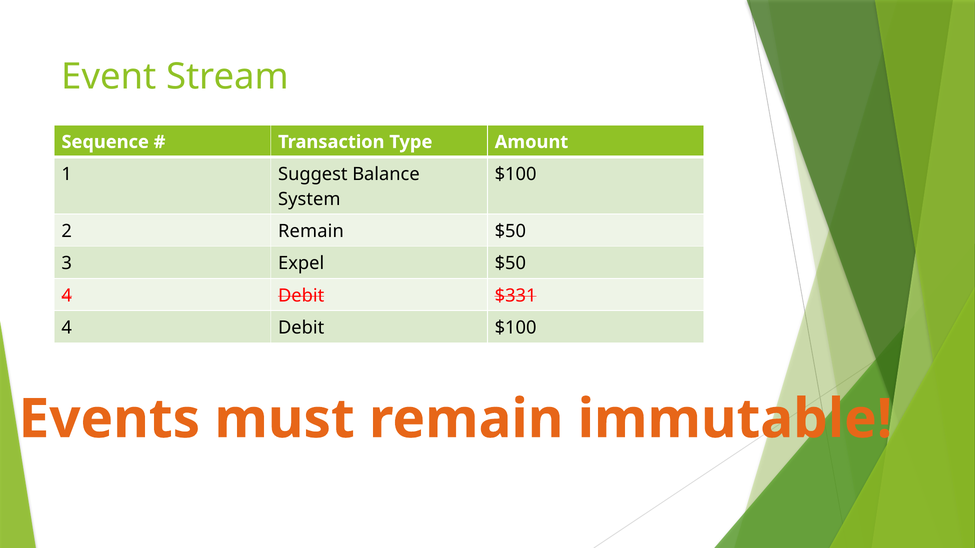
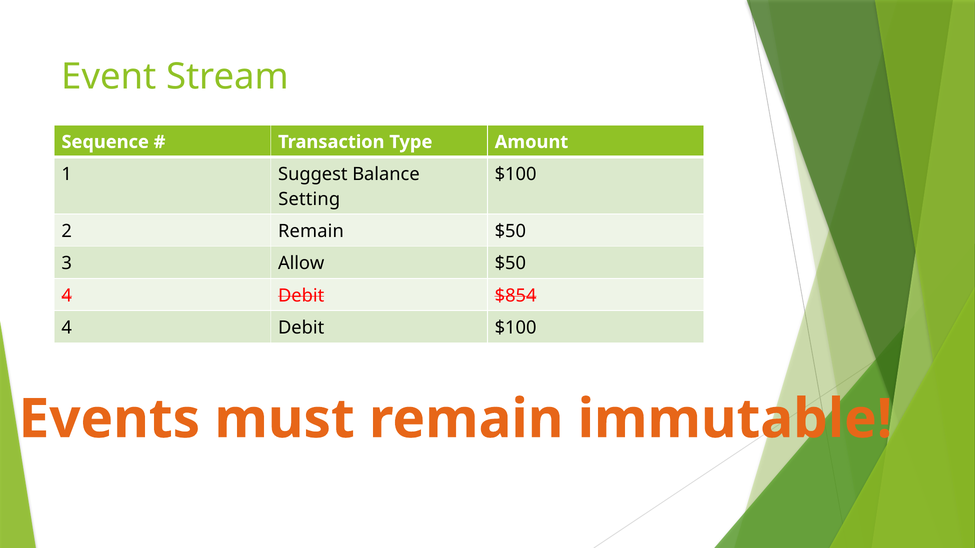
System: System -> Setting (309, 199)
Expel: Expel -> Allow (301, 264)
$331: $331 -> $854 (516, 296)
